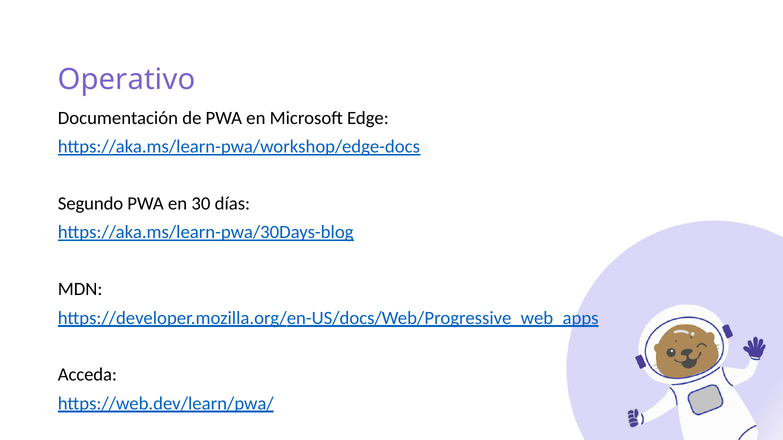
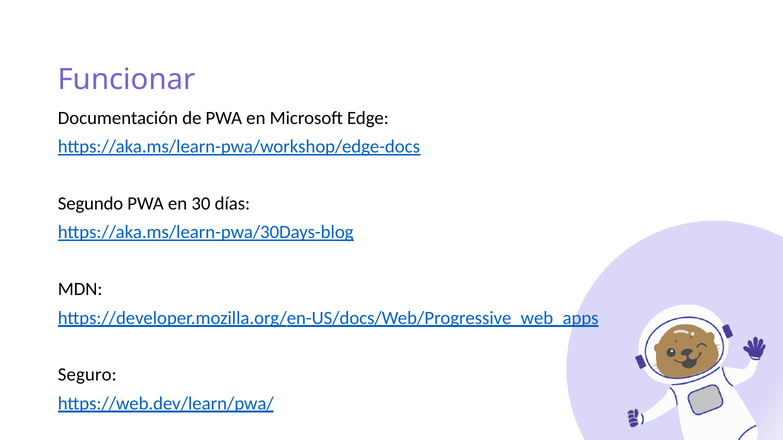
Operativo: Operativo -> Funcionar (127, 80)
Acceda: Acceda -> Seguro (87, 375)
